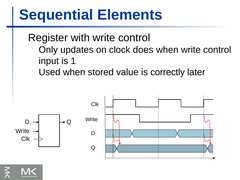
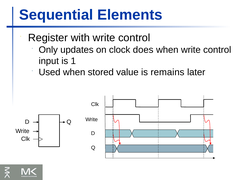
correctly: correctly -> remains (167, 72)
